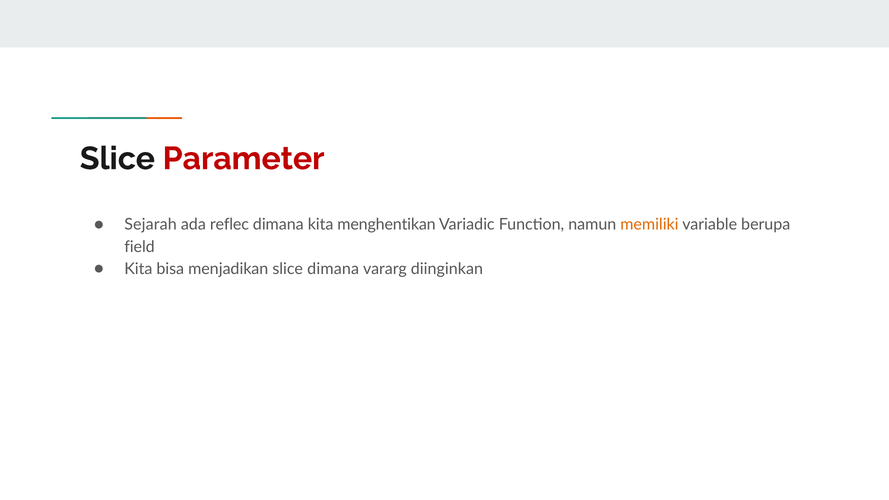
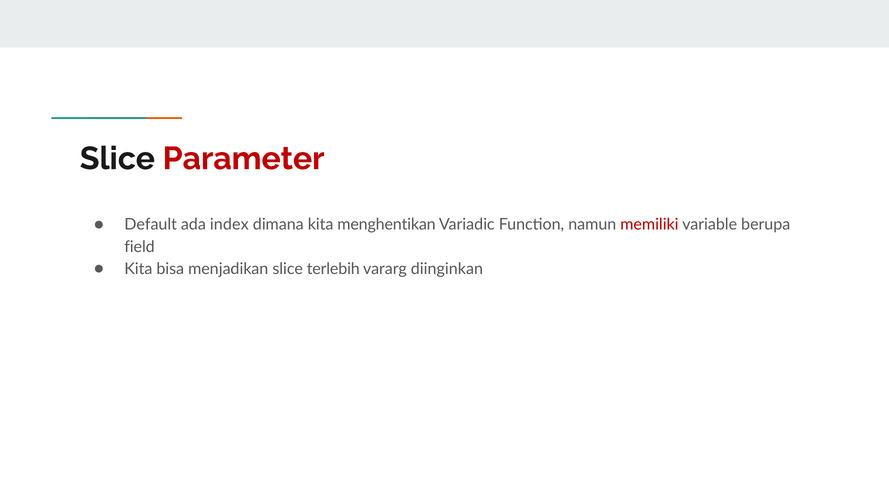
Sejarah: Sejarah -> Default (151, 225)
reflec: reflec -> index (229, 225)
memiliki colour: orange -> red (649, 225)
slice dimana: dimana -> terlebih (333, 269)
